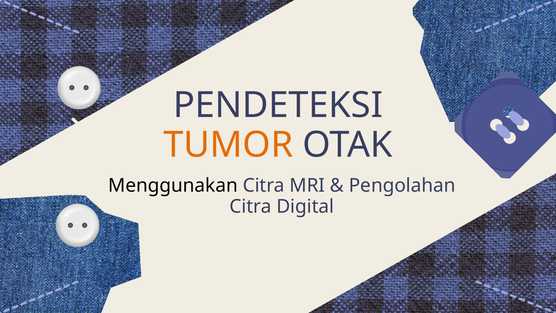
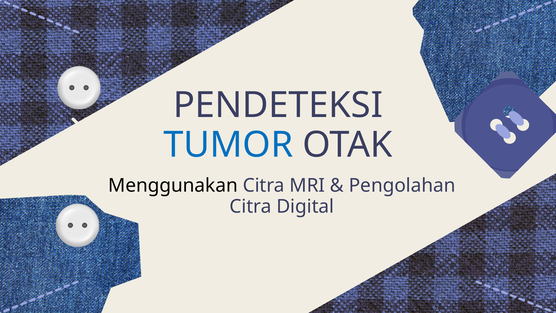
TUMOR colour: orange -> blue (228, 145)
